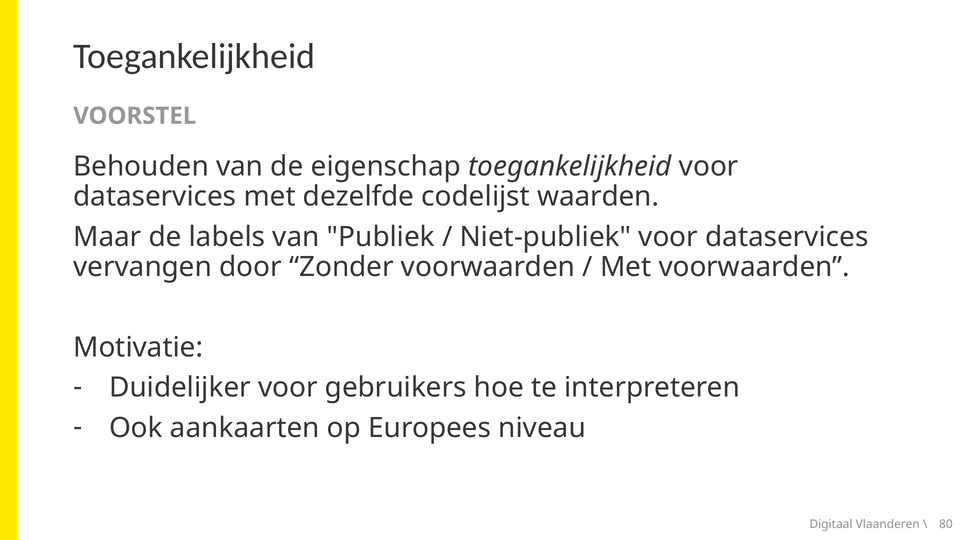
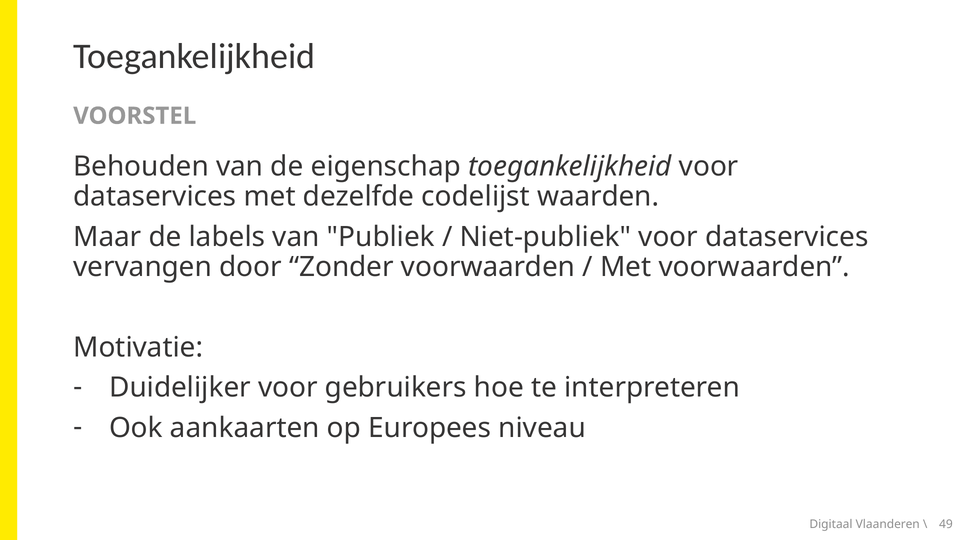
80: 80 -> 49 (946, 524)
